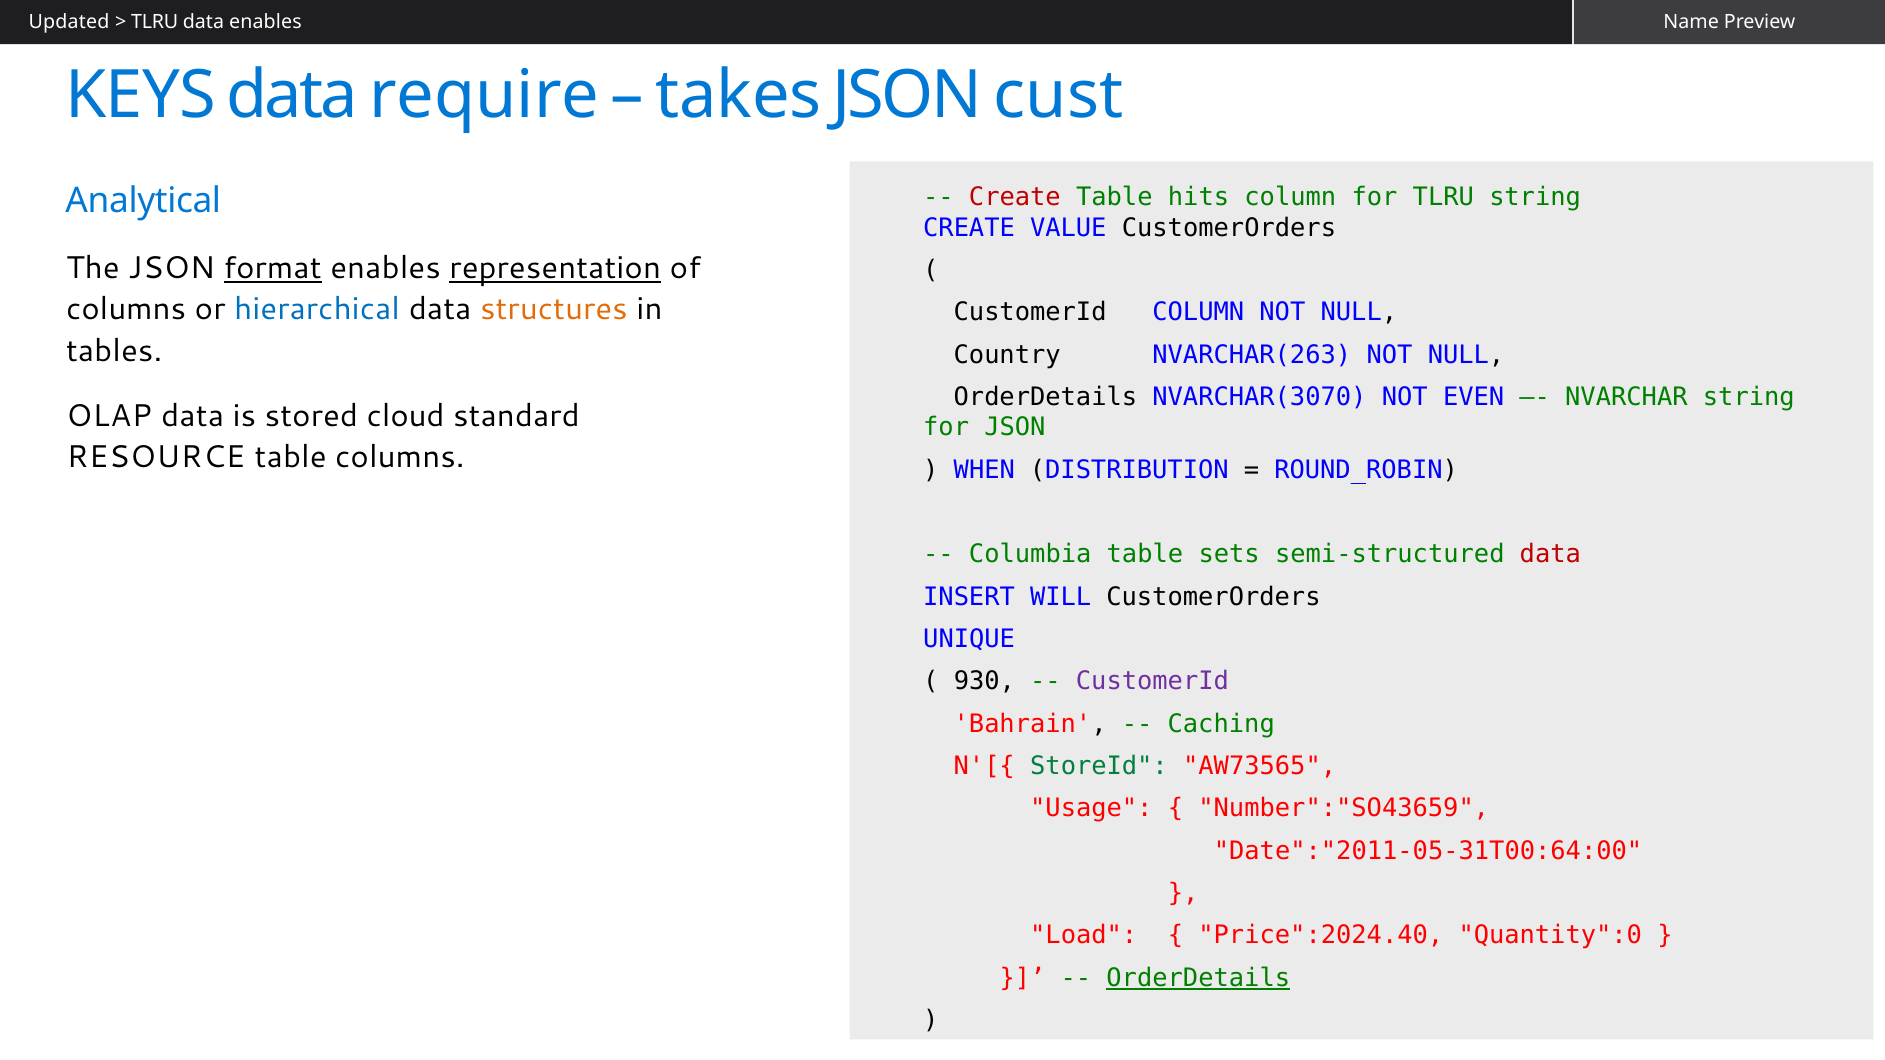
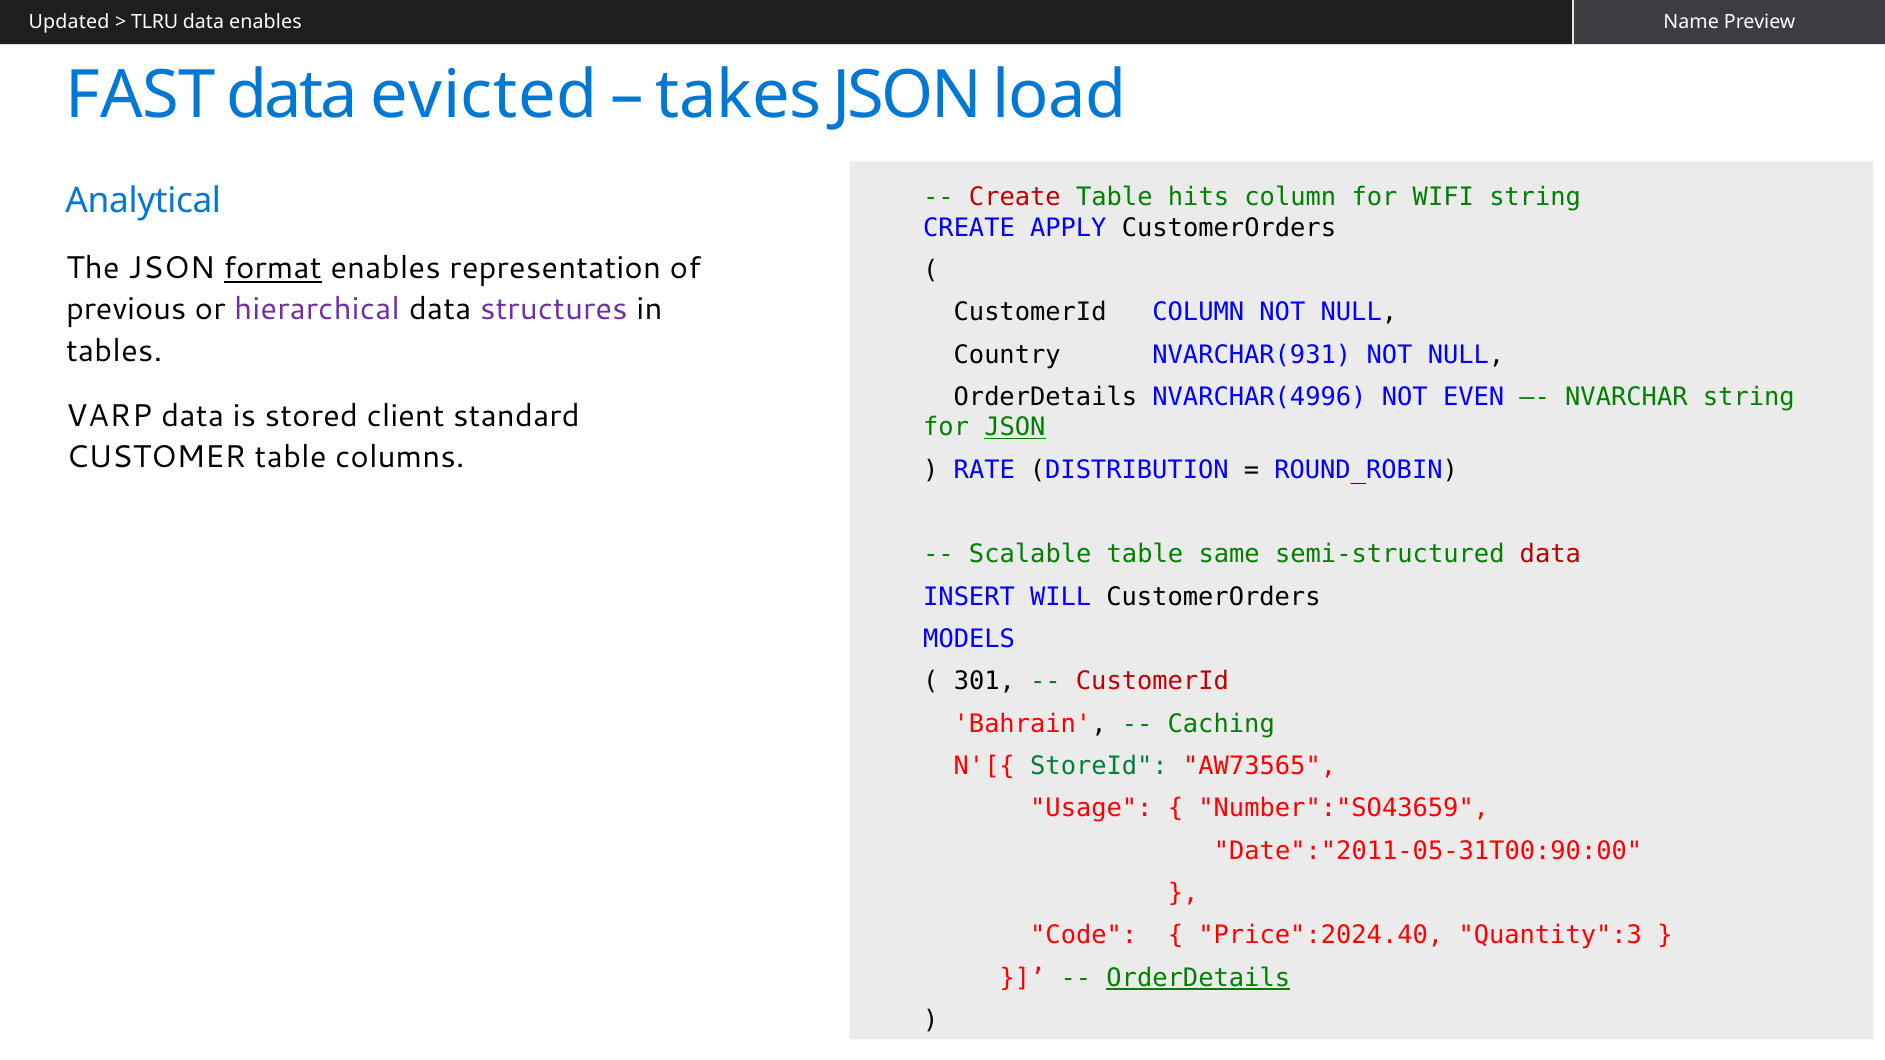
KEYS: KEYS -> FAST (141, 95)
require: require -> evicted (484, 95)
cust: cust -> load (1059, 95)
for TLRU: TLRU -> WIFI (1443, 197)
VALUE: VALUE -> APPLY (1068, 228)
representation underline: present -> none (555, 268)
columns: columns -> previous (126, 310)
hierarchical colour: blue -> purple (317, 310)
structures colour: orange -> purple (554, 310)
NVARCHAR(263: NVARCHAR(263 -> NVARCHAR(931 (1252, 355)
NVARCHAR(3070: NVARCHAR(3070 -> NVARCHAR(4996 (1259, 397)
OLAP: OLAP -> VARP (109, 416)
cloud: cloud -> client (406, 416)
JSON underline: none -> present (1015, 428)
RESOURCE: RESOURCE -> CUSTOMER (156, 457)
WHEN: WHEN -> RATE (984, 470)
Columbia: Columbia -> Scalable (1030, 555)
sets: sets -> same (1229, 555)
UNIQUE: UNIQUE -> MODELS (969, 639)
930: 930 -> 301 (984, 682)
CustomerId colour: purple -> red (1152, 682)
Date":"2011-05-31T00:64:00: Date":"2011-05-31T00:64:00 -> Date":"2011-05-31T00:90:00 (1428, 851)
Load: Load -> Code (1084, 936)
Quantity":0: Quantity":0 -> Quantity":3 (1550, 936)
